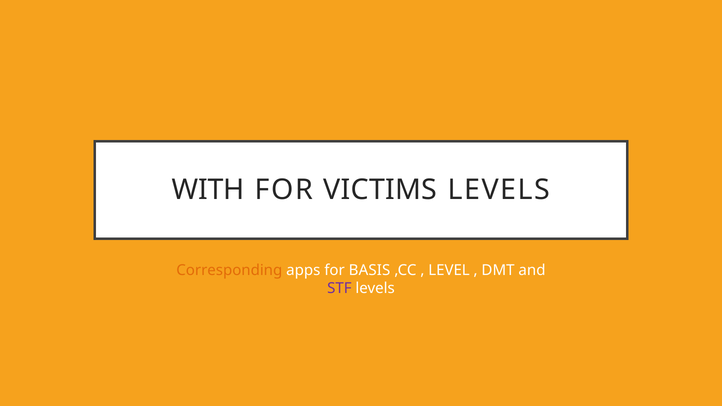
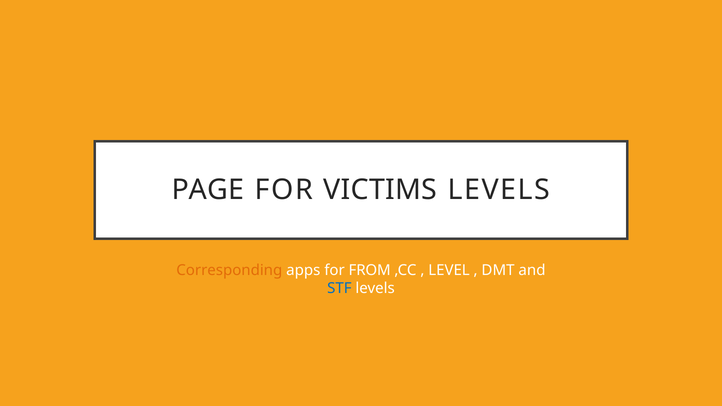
WITH: WITH -> PAGE (208, 190)
BASIS: BASIS -> FROM (370, 271)
STF colour: purple -> blue (339, 289)
